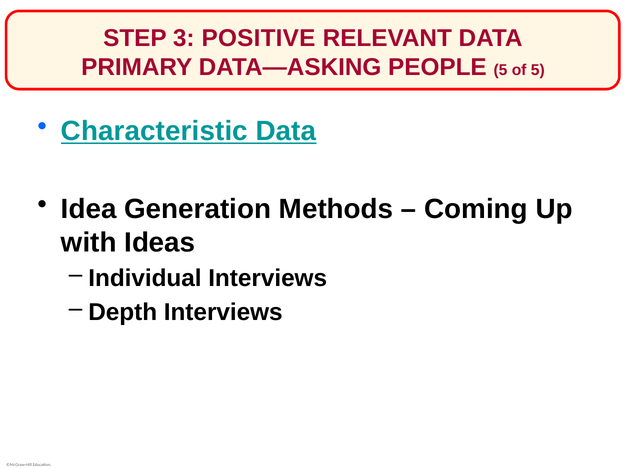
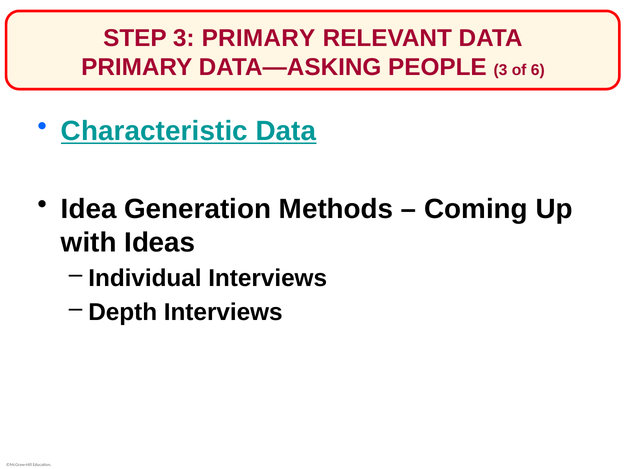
3 POSITIVE: POSITIVE -> PRIMARY (258, 38)
PEOPLE 5: 5 -> 3 (500, 70)
of 5: 5 -> 6 (538, 70)
